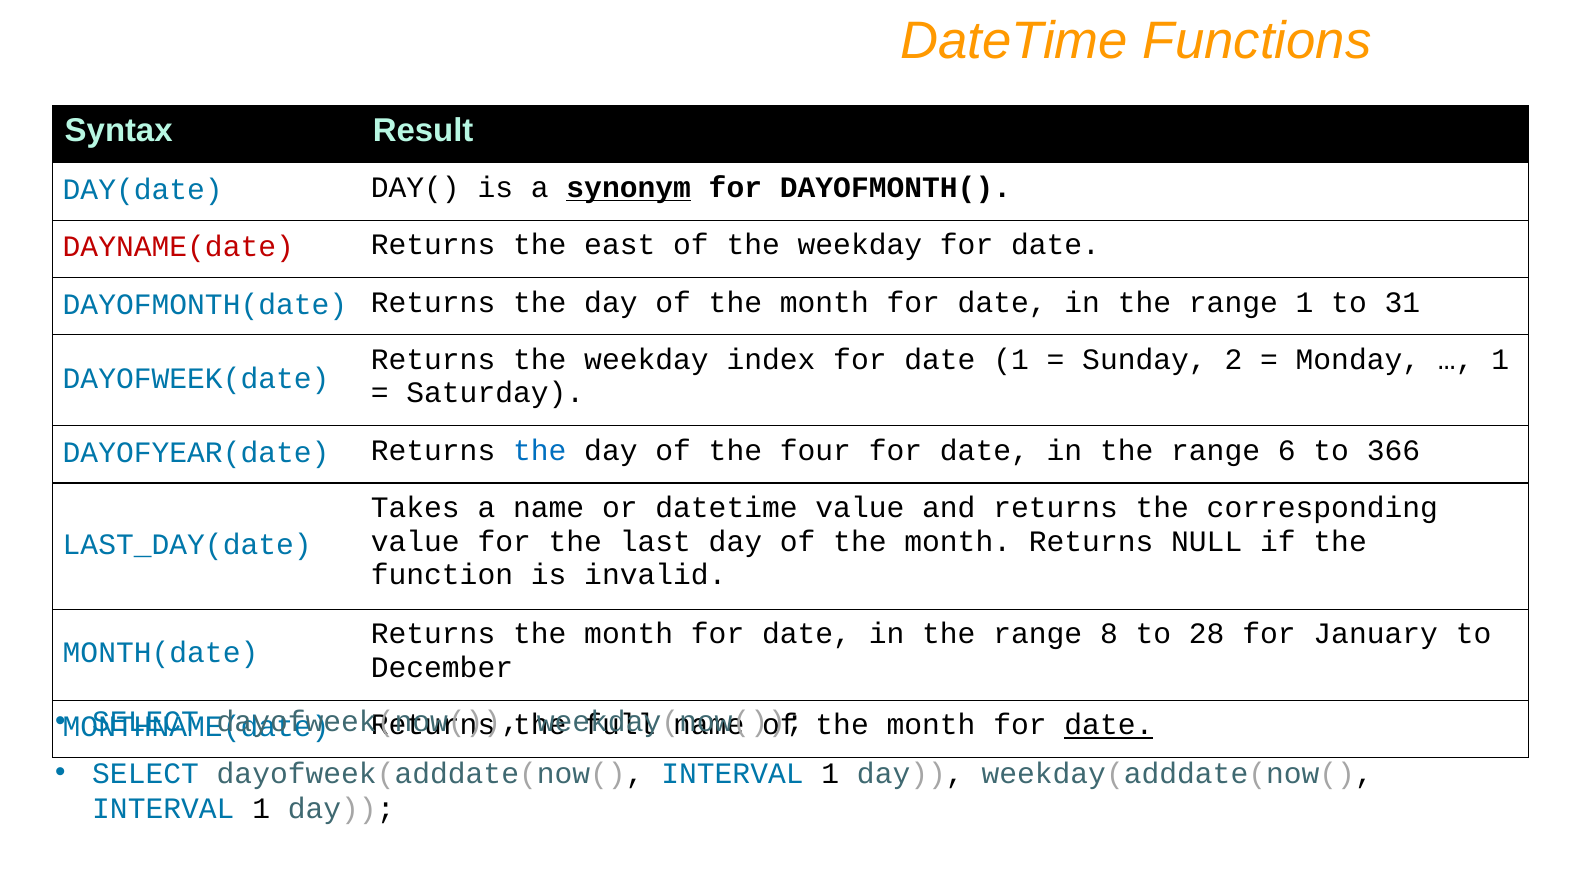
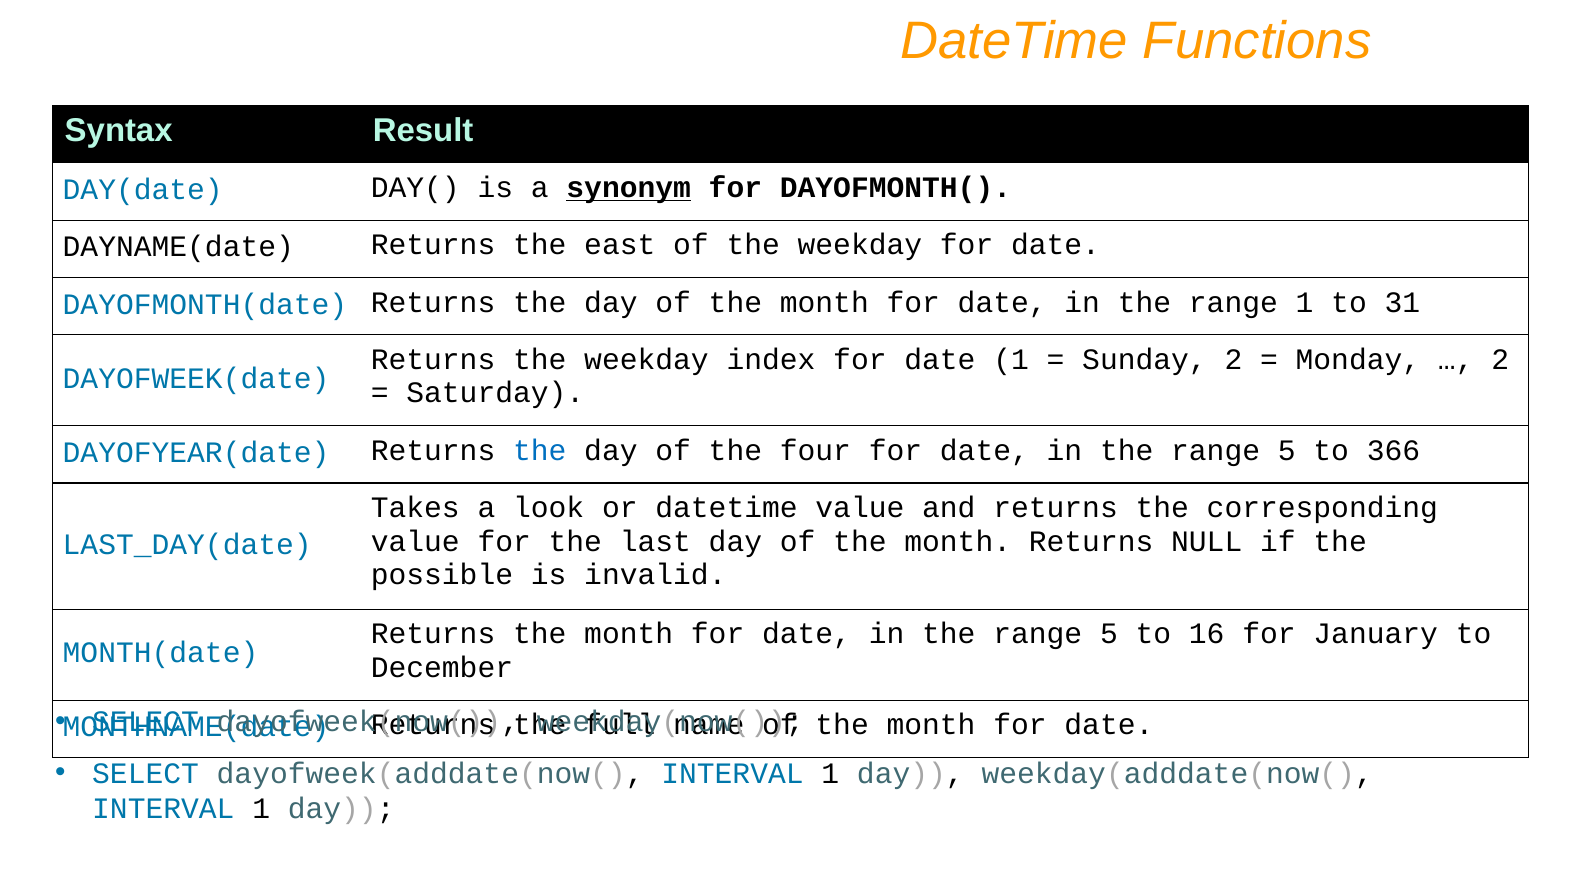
DAYNAME(date colour: red -> black (178, 247)
1: 1 -> 2 (1500, 360)
6: 6 -> 5 (1287, 451)
a name: name -> look (549, 508)
function: function -> possible (442, 575)
8: 8 -> 5 (1109, 634)
28: 28 -> 16 (1207, 634)
date underline: present -> none (1109, 725)
